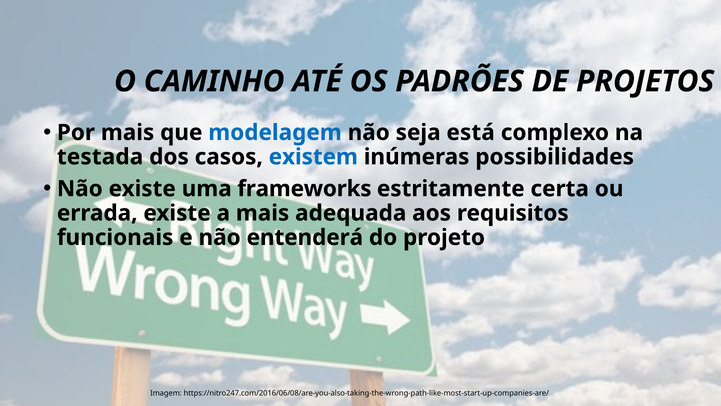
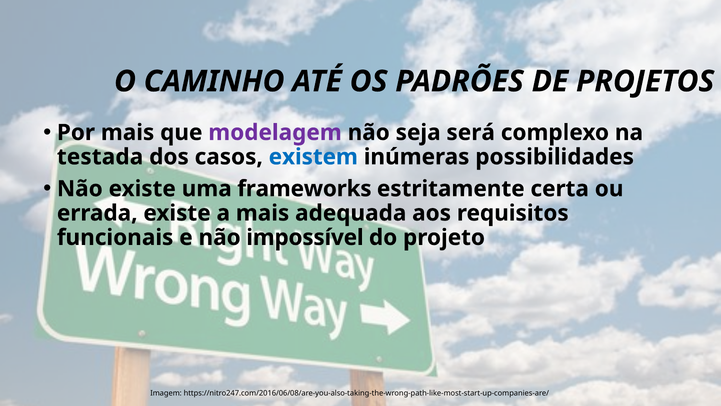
modelagem colour: blue -> purple (275, 132)
está: está -> será (471, 132)
entenderá: entenderá -> impossível (305, 237)
